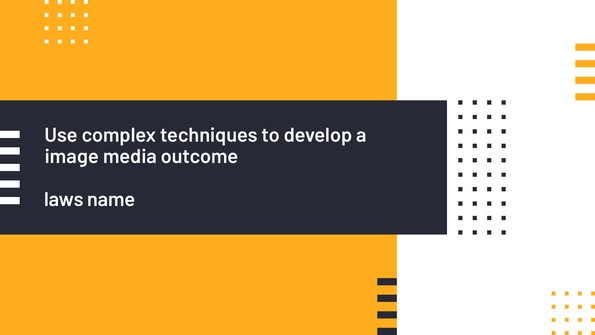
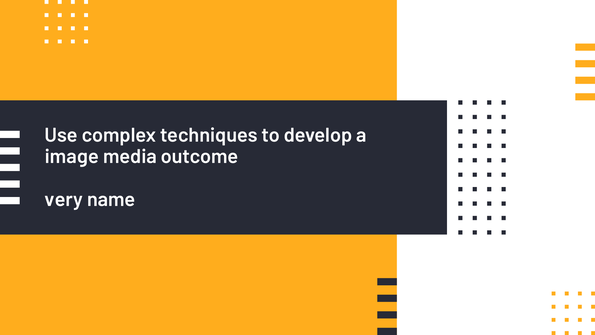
laws: laws -> very (64, 199)
